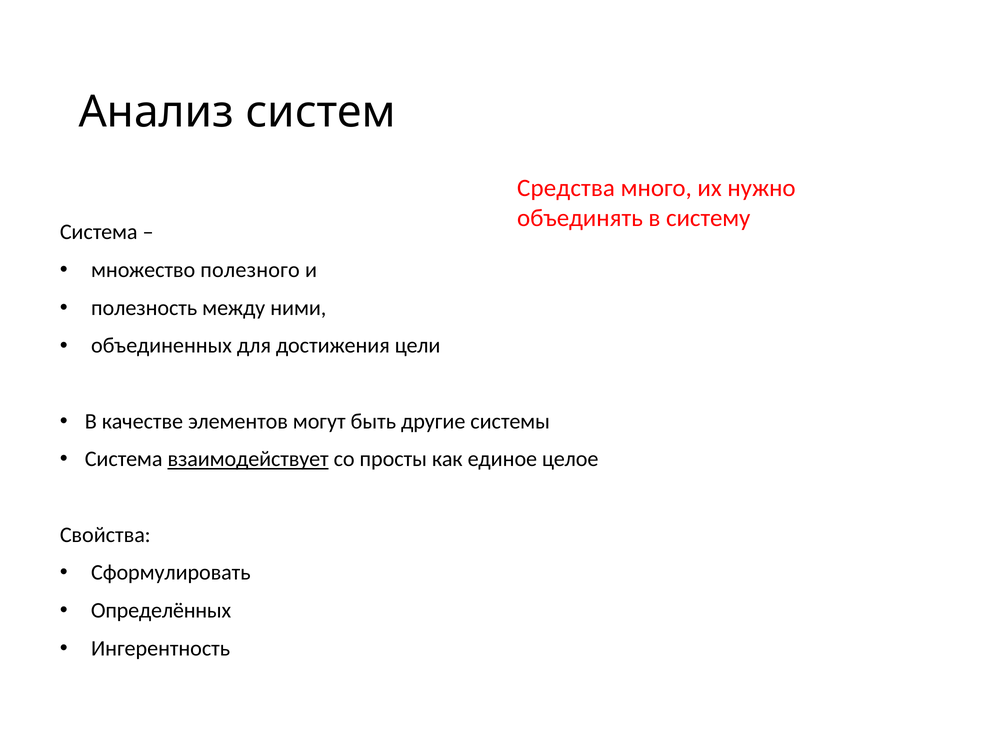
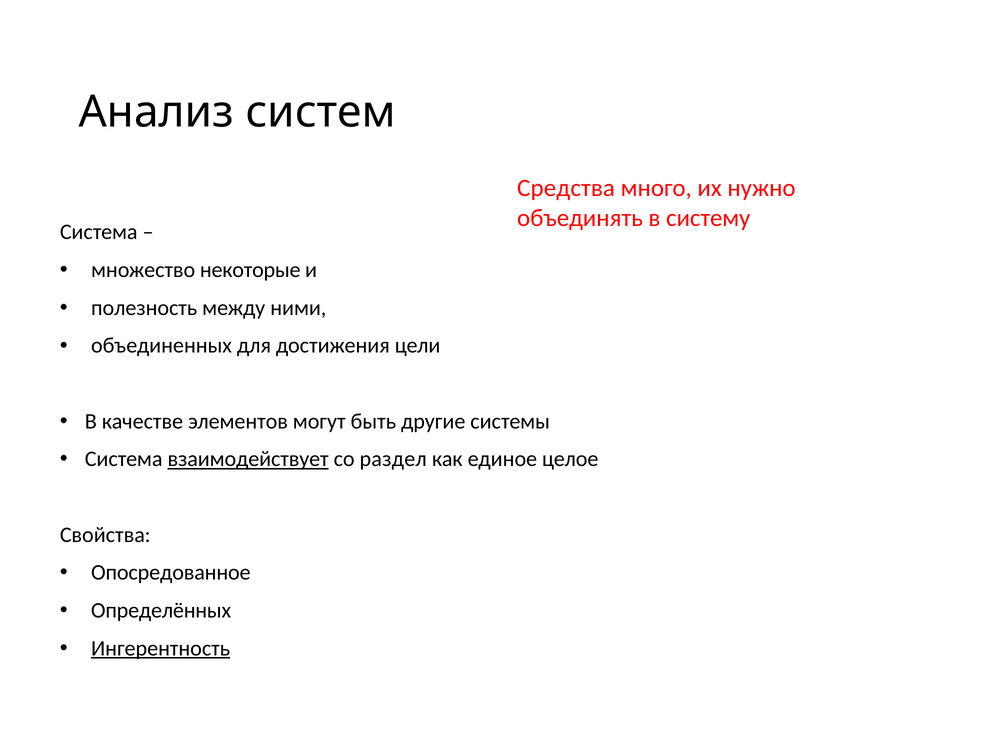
полезного: полезного -> некоторые (250, 270)
просты: просты -> раздел (393, 459)
Сформулировать: Сформулировать -> Опосредованное (171, 572)
Ингерентность underline: none -> present (161, 648)
